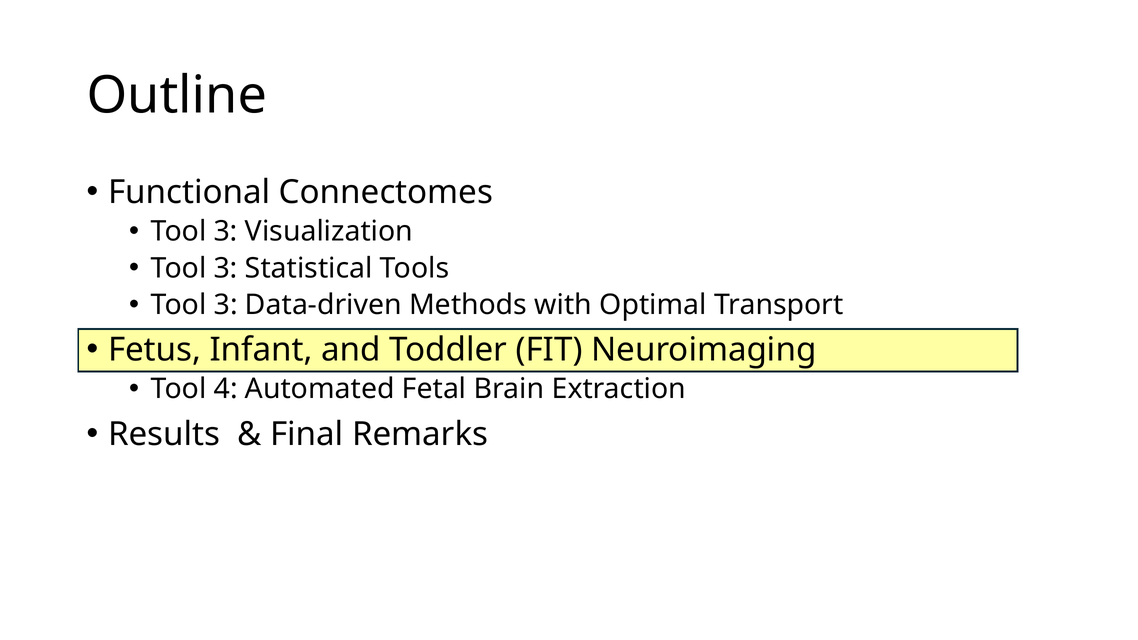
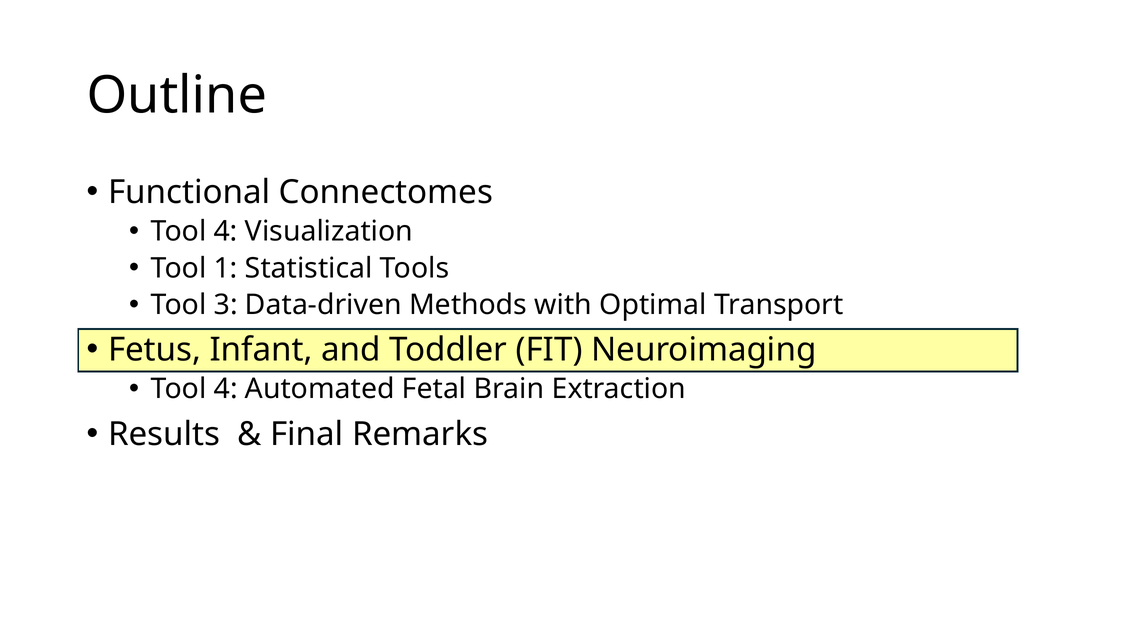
3: 3 -> 4 (226, 232)
3: 3 -> 1 (226, 268)
